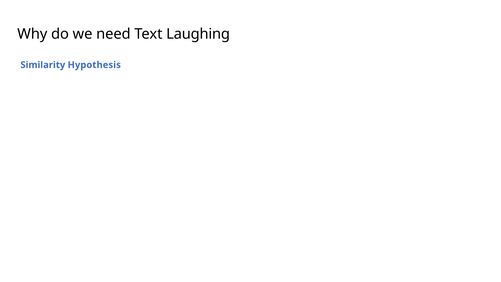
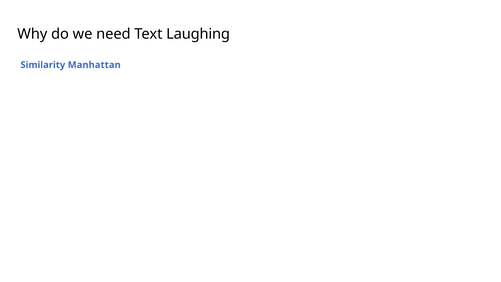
Hypothesis: Hypothesis -> Manhattan (94, 65)
